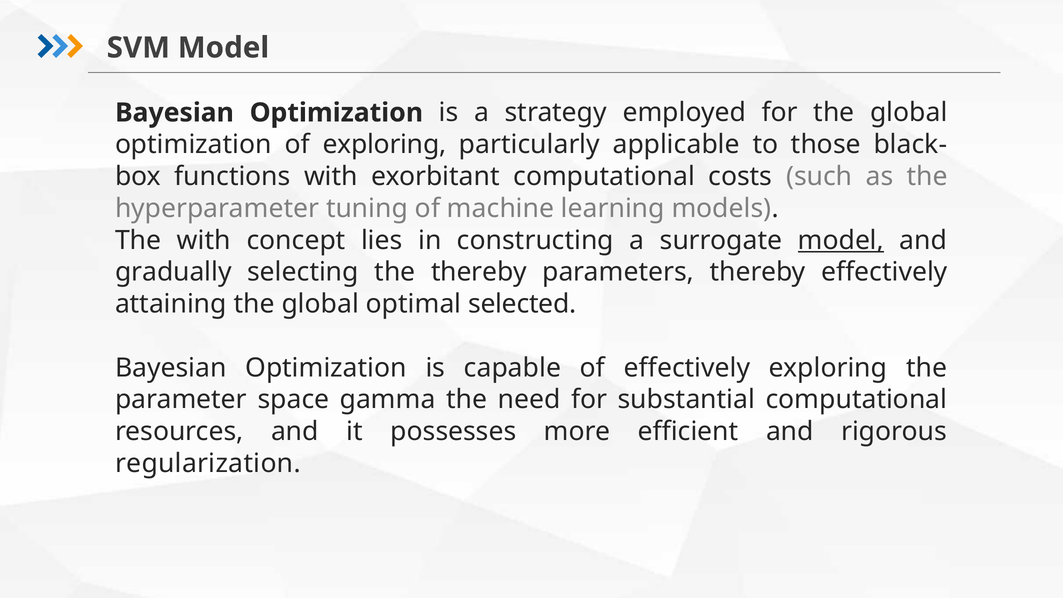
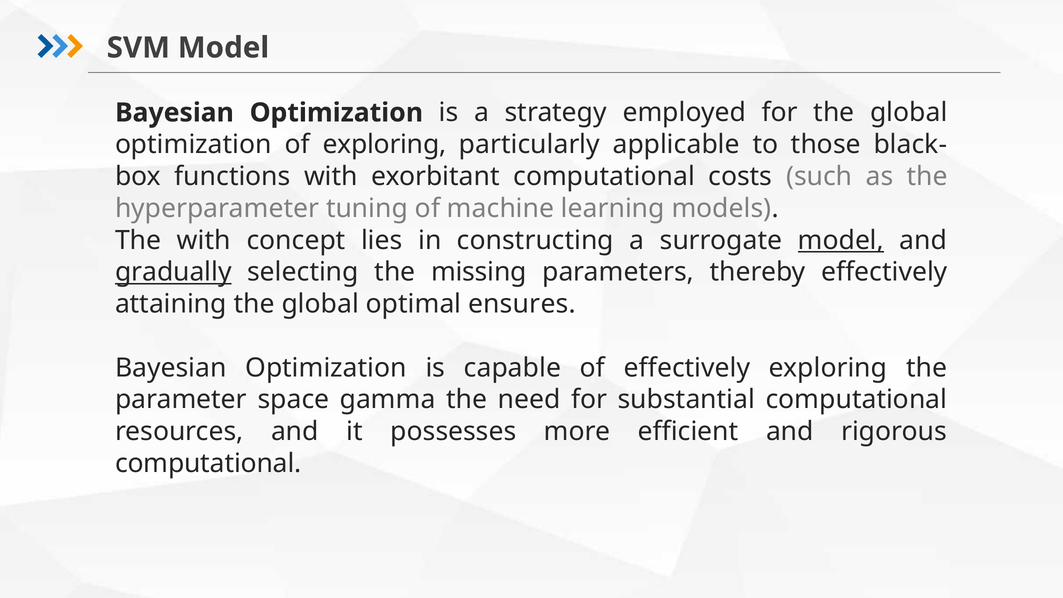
gradually underline: none -> present (173, 272)
the thereby: thereby -> missing (479, 272)
selected: selected -> ensures (522, 304)
regularization: regularization -> computational (208, 463)
